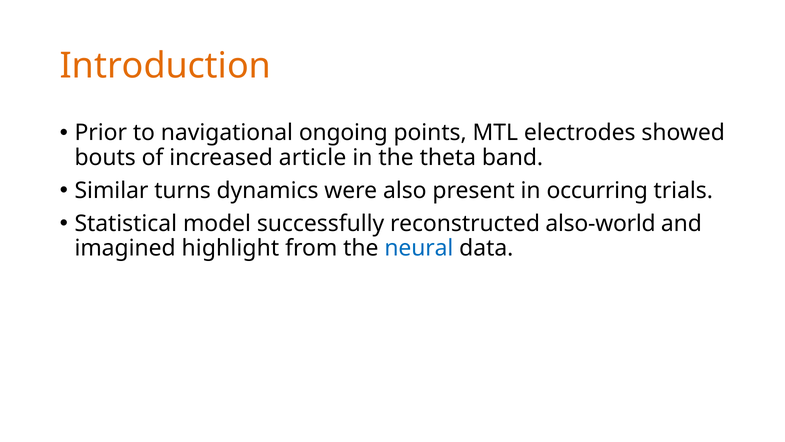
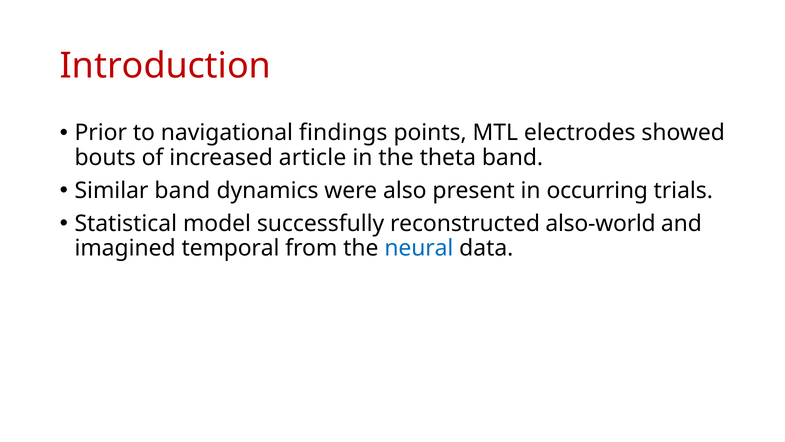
Introduction colour: orange -> red (165, 66)
ongoing: ongoing -> findings (343, 133)
Similar turns: turns -> band (182, 190)
highlight: highlight -> temporal (231, 248)
